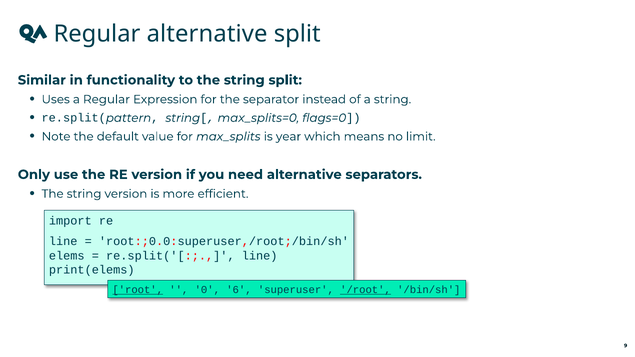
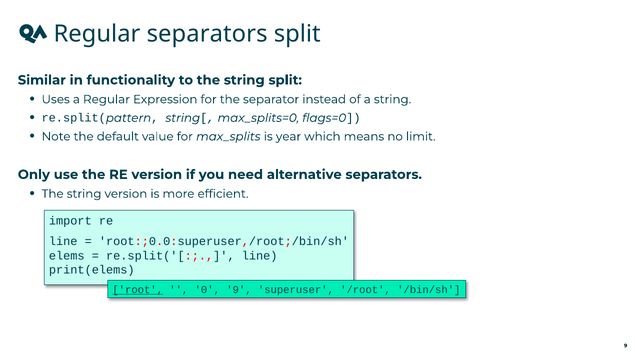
Regular alternative: alternative -> separators (207, 34)
0 6: 6 -> 9 (239, 290)
/root underline: present -> none (366, 290)
